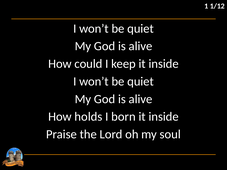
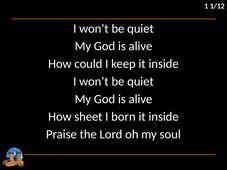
holds: holds -> sheet (88, 117)
